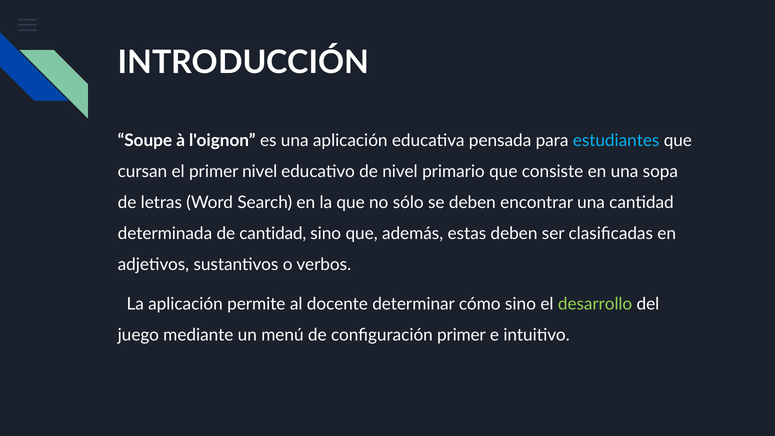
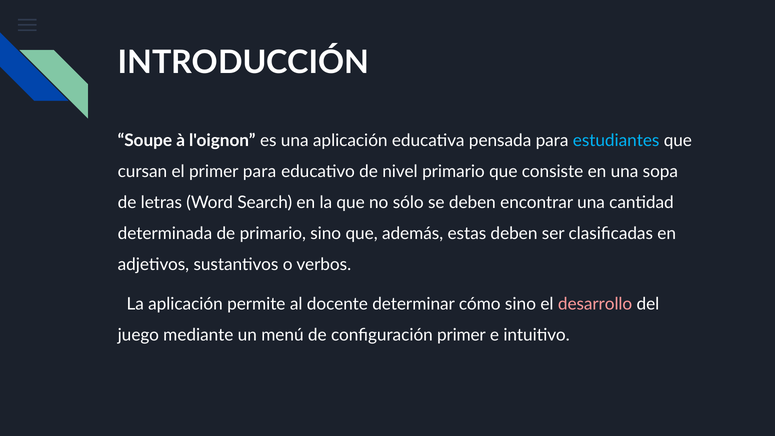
primer nivel: nivel -> para (260, 171)
de cantidad: cantidad -> primario (273, 233)
desarrollo colour: light green -> pink (595, 304)
